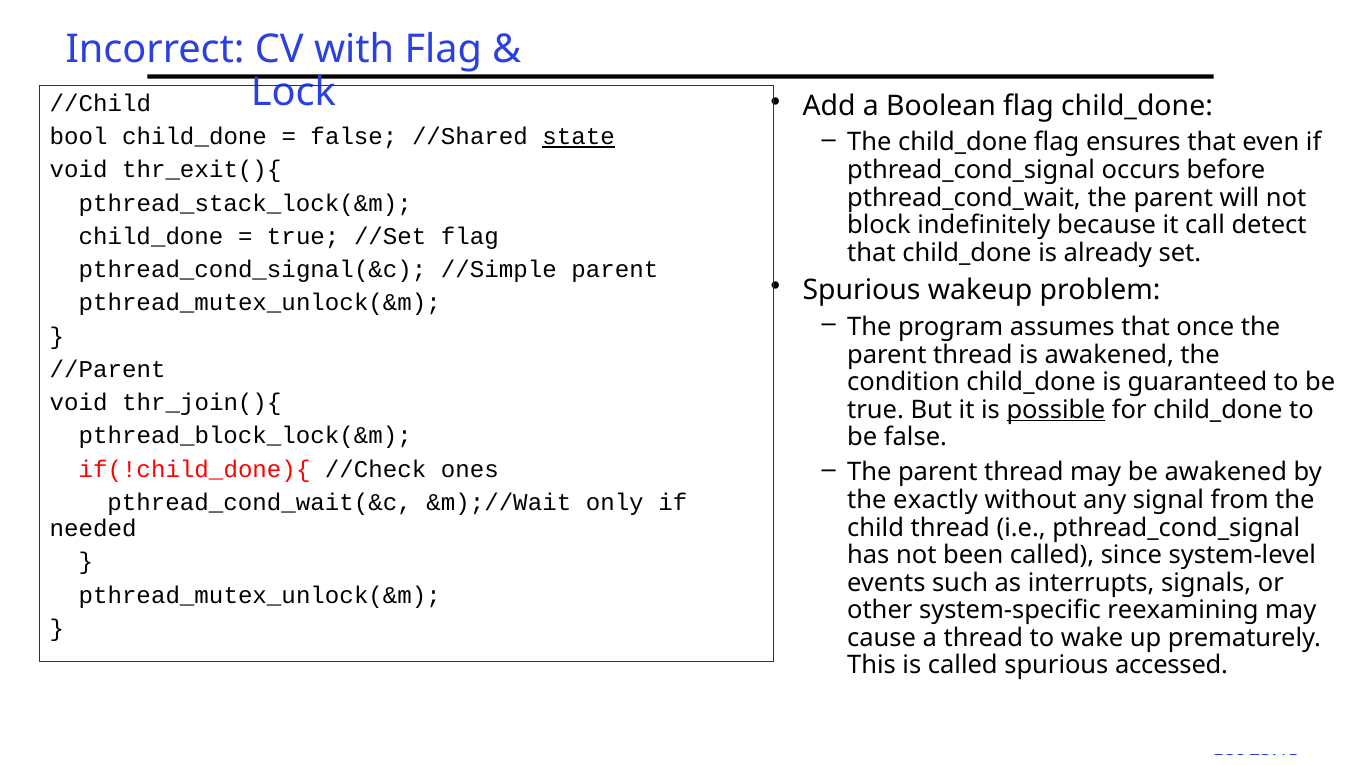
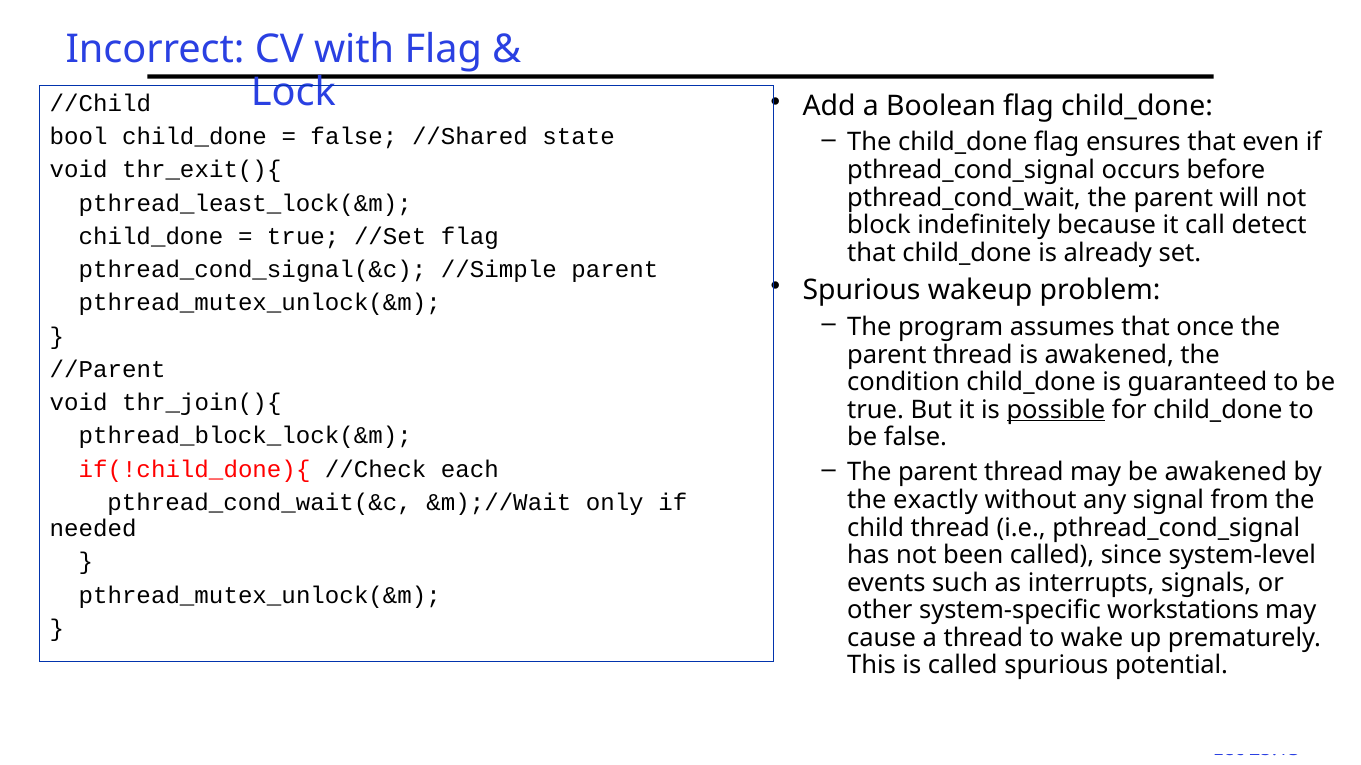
state underline: present -> none (579, 137)
pthread_stack_lock(&m: pthread_stack_lock(&m -> pthread_least_lock(&m (245, 203)
ones: ones -> each (470, 470)
reexamining: reexamining -> workstations (1183, 611)
accessed: accessed -> potential (1172, 666)
